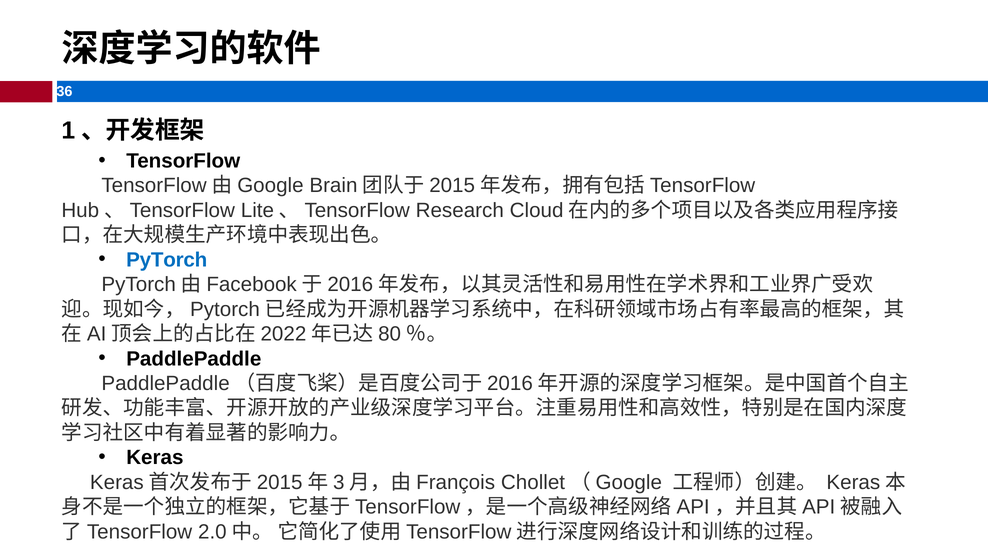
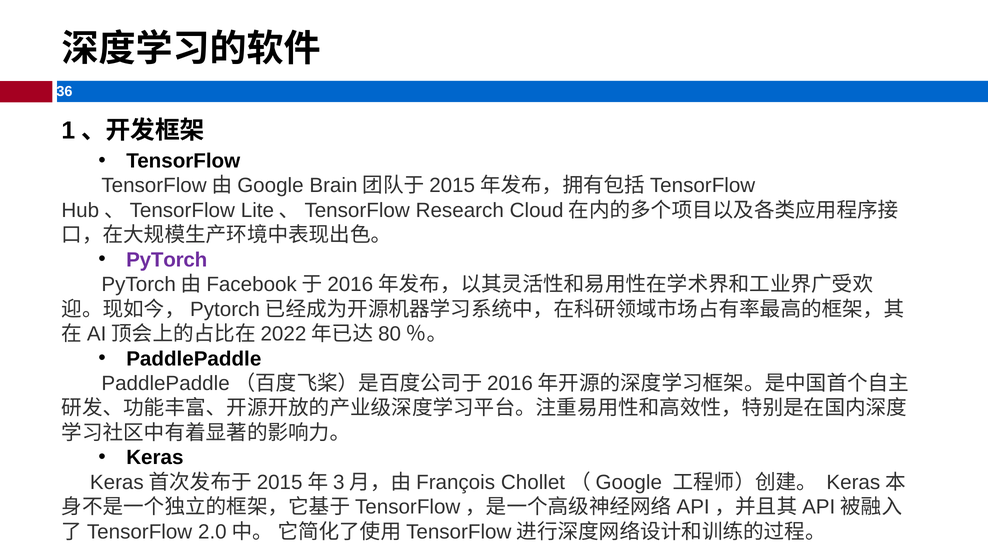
PyTorch colour: blue -> purple (167, 260)
